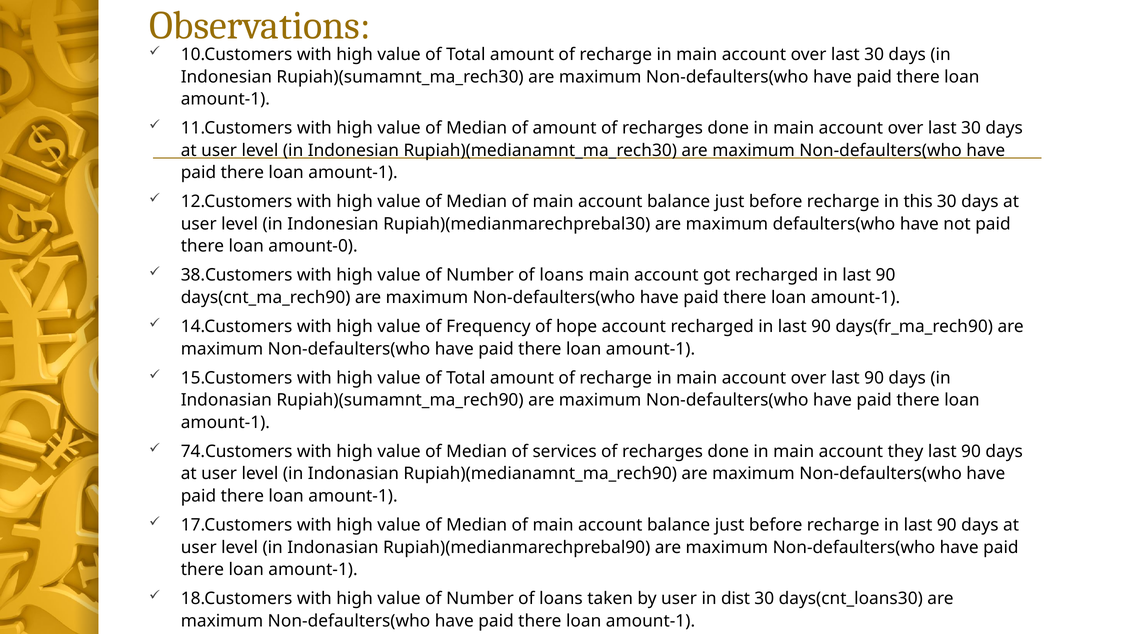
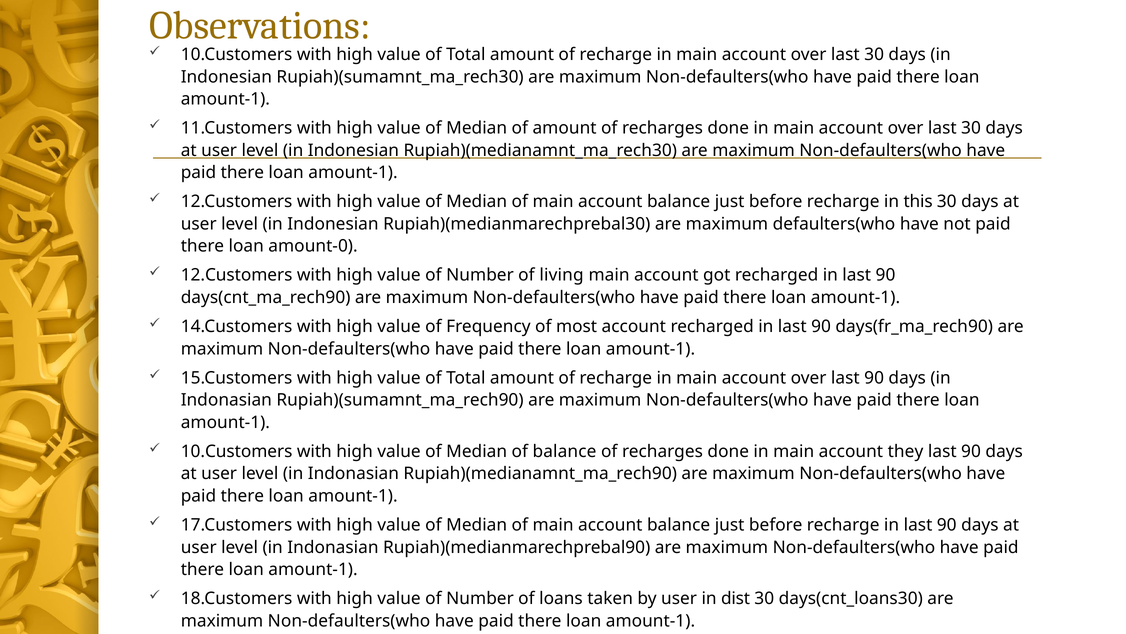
38.Customers: 38.Customers -> 12.Customers (237, 275)
loans: loans -> living (562, 275)
hope: hope -> most (577, 326)
74.Customers: 74.Customers -> 10.Customers (237, 451)
of services: services -> balance (564, 451)
